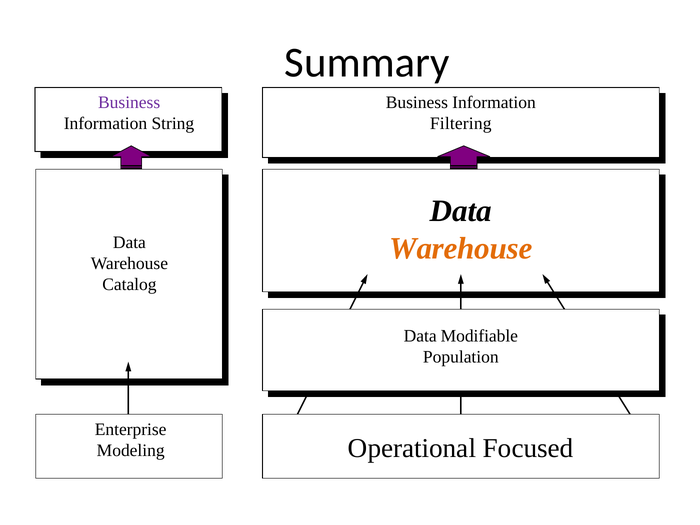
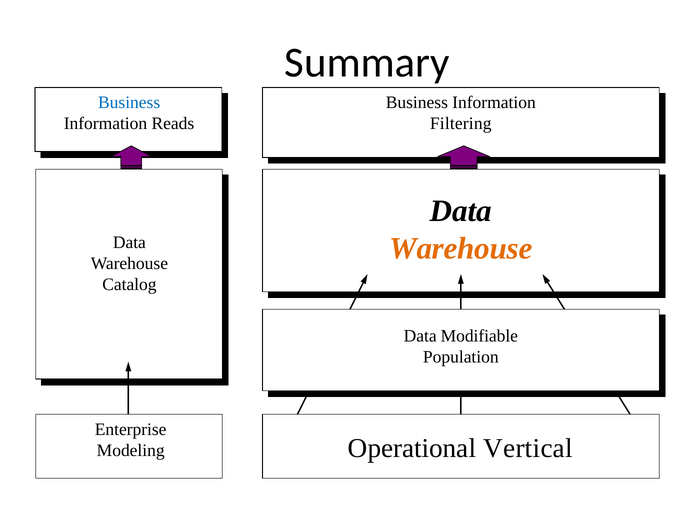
Business colour: purple -> blue (129, 103)
String: String -> Reads (173, 124)
Focused: Focused -> Vertical (528, 448)
